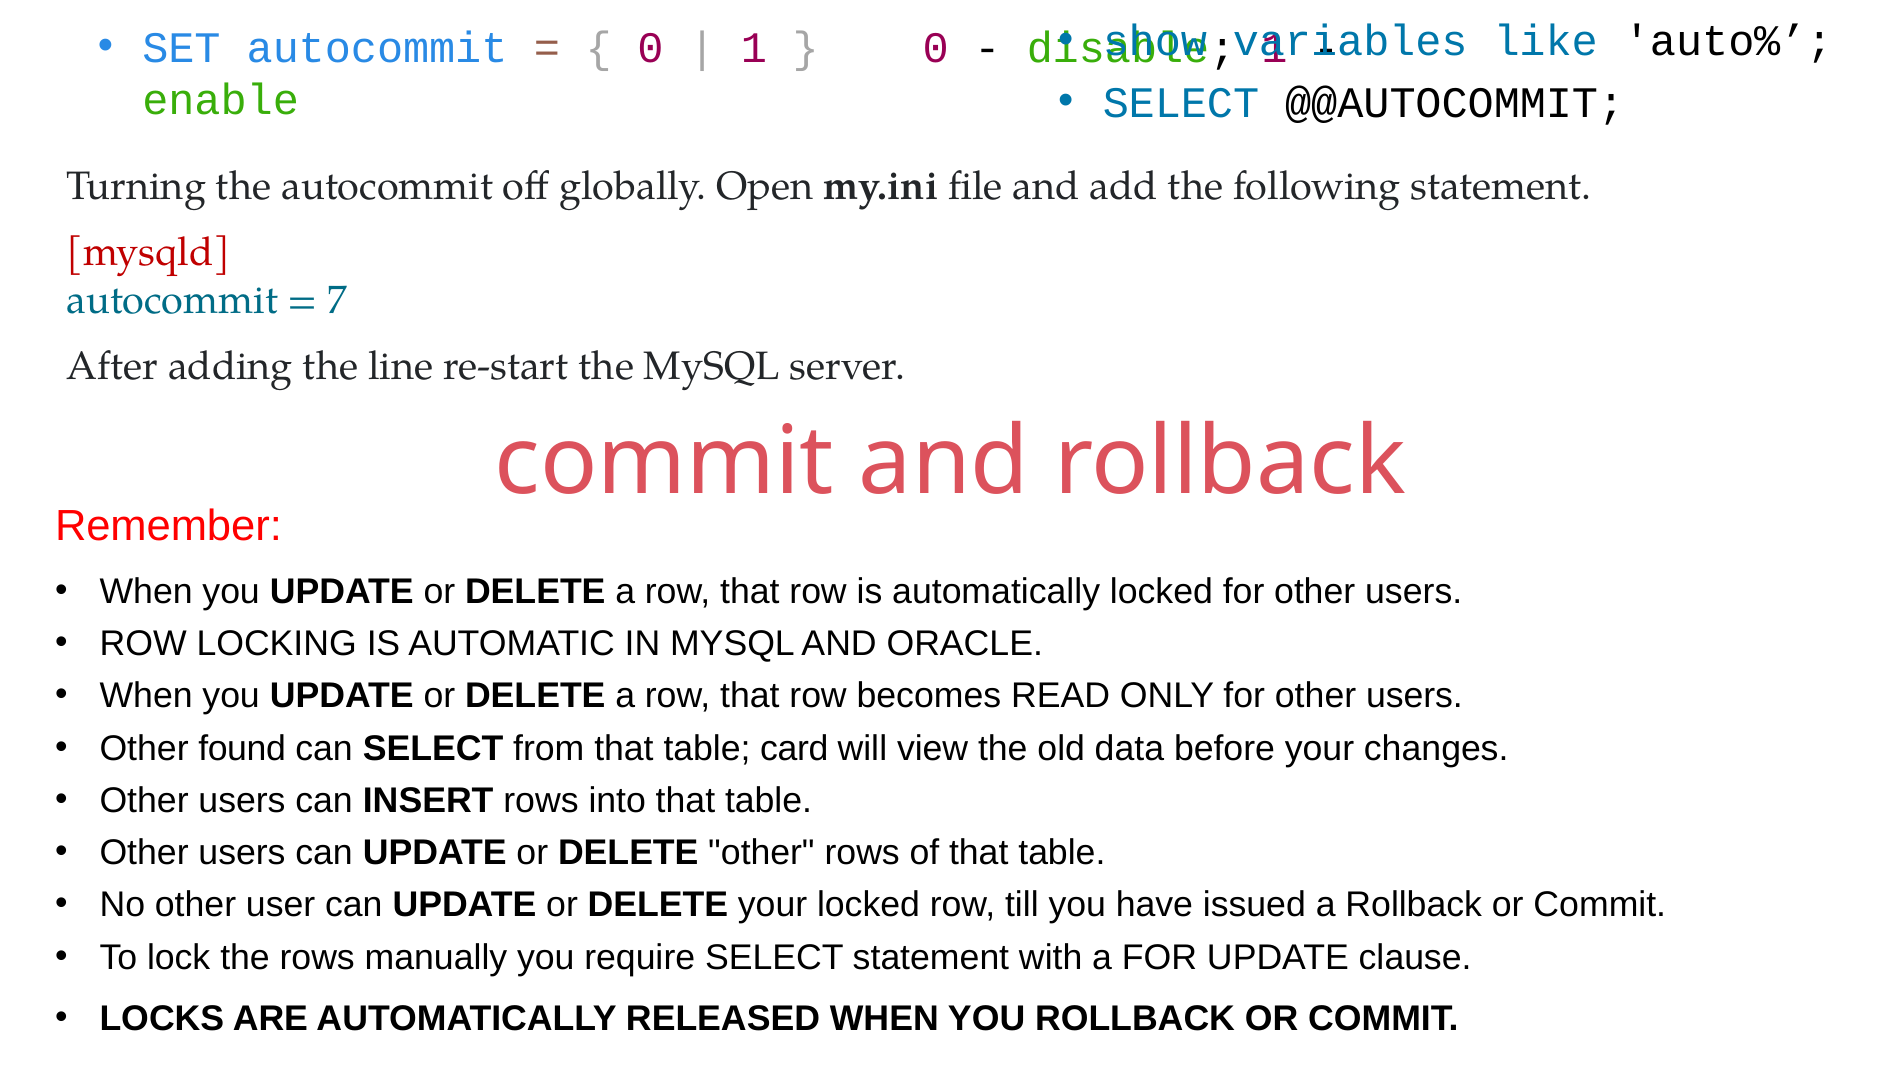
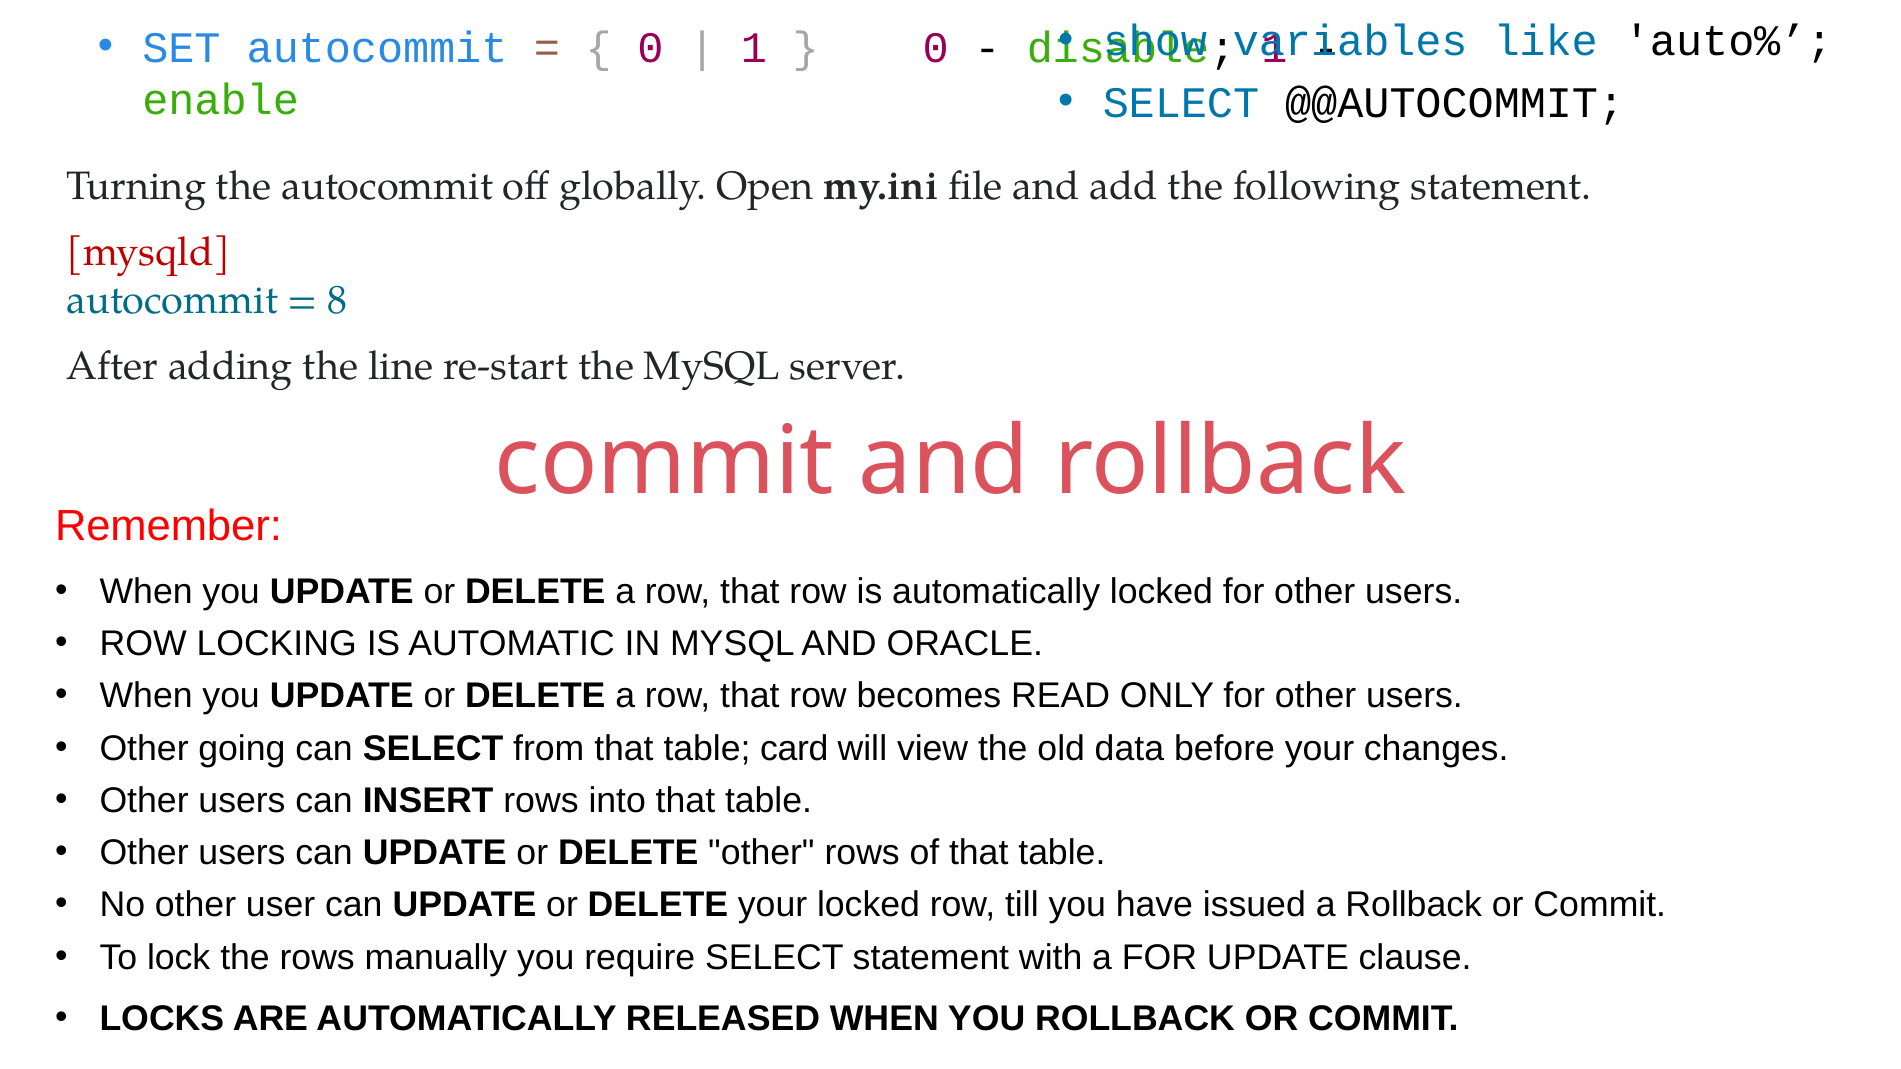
7: 7 -> 8 (338, 300)
found: found -> going (242, 749)
